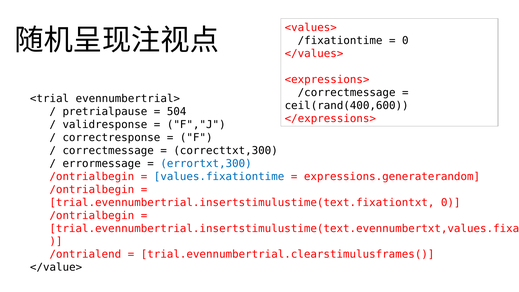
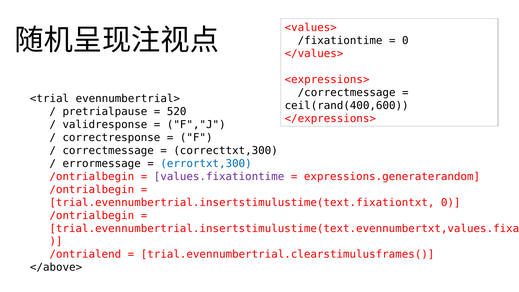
504: 504 -> 520 (177, 112)
values.fixationtime colour: blue -> purple (219, 176)
</value>: </value> -> </above> (56, 267)
